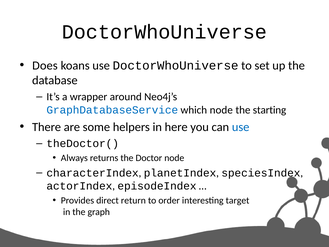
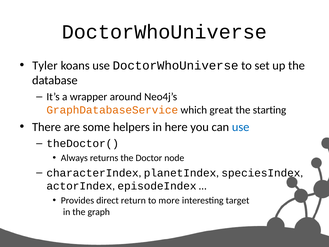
Does: Does -> Tyler (45, 65)
GraphDatabaseService colour: blue -> orange (112, 110)
which node: node -> great (221, 110)
order: order -> more (169, 200)
